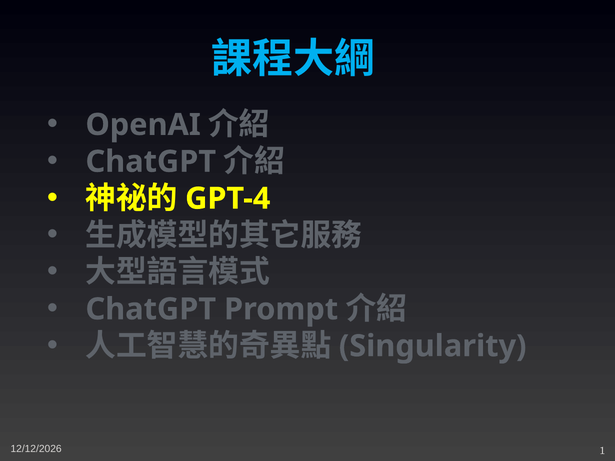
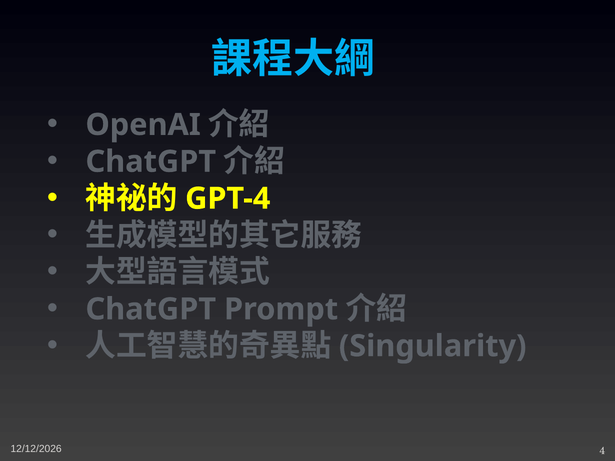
1: 1 -> 4 (602, 451)
